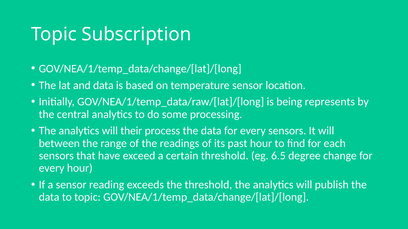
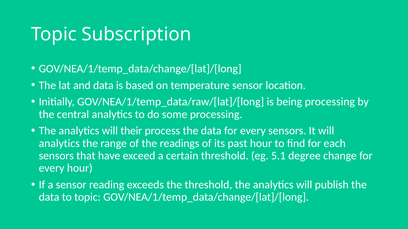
being represents: represents -> processing (330, 102)
between: between -> analytics (59, 144)
6.5: 6.5 -> 5.1 (278, 156)
